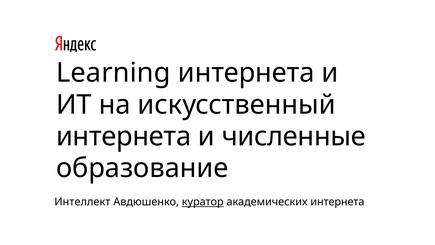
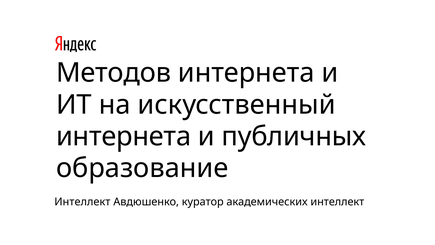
Learning: Learning -> Методов (114, 73)
численные: численные -> публичных (294, 136)
куратор underline: present -> none (203, 202)
академических интернета: интернета -> интеллект (337, 202)
